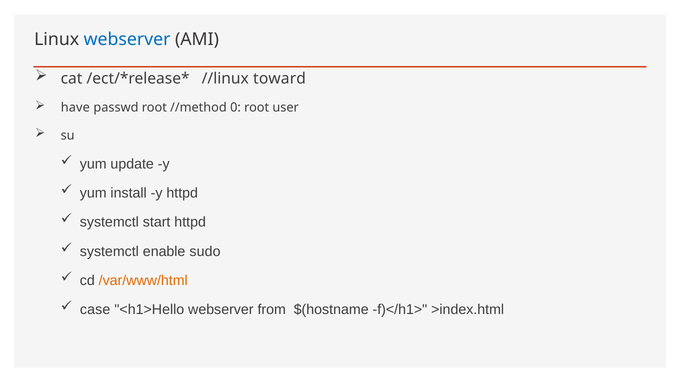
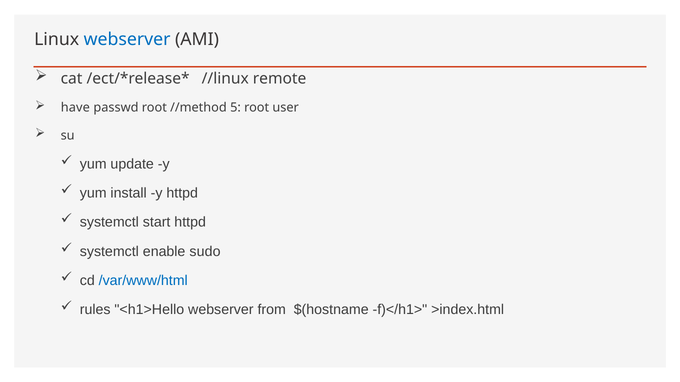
toward: toward -> remote (280, 79)
0: 0 -> 5 (236, 108)
/var/www/html colour: orange -> blue (143, 281)
case: case -> rules (95, 310)
